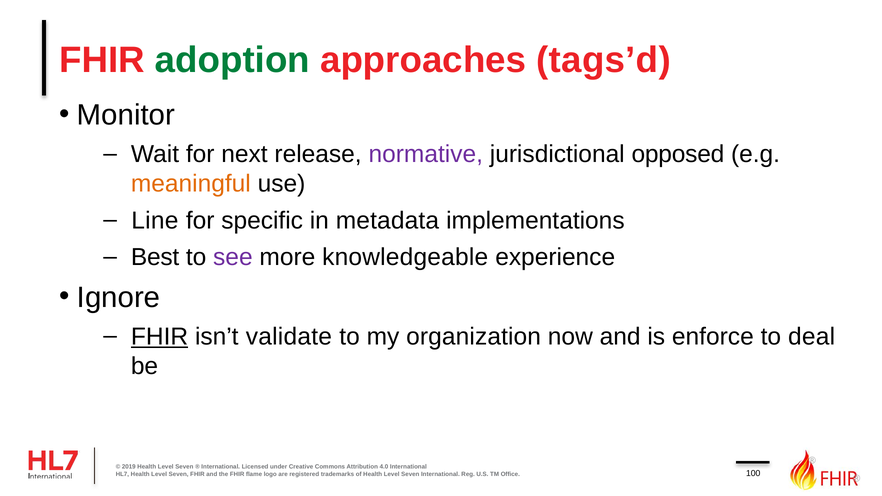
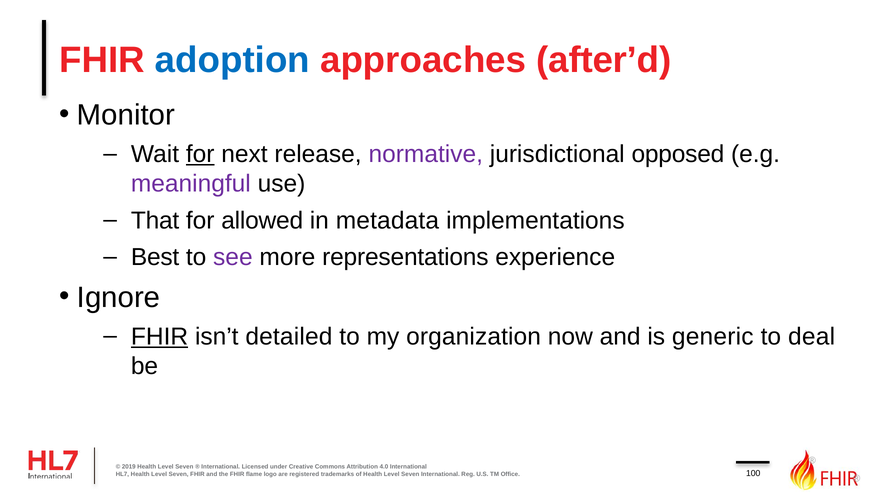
adoption colour: green -> blue (232, 60)
tags’d: tags’d -> after’d (604, 60)
for underline: none -> present (200, 154)
meaningful colour: orange -> purple (191, 184)
Line: Line -> That (155, 221)
specific: specific -> allowed (262, 221)
knowledgeable: knowledgeable -> representations (405, 257)
validate: validate -> detailed (289, 337)
enforce: enforce -> generic (713, 337)
